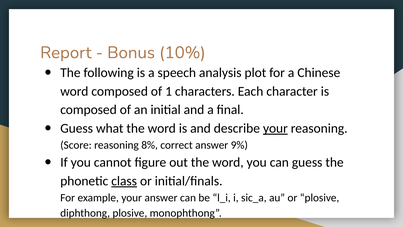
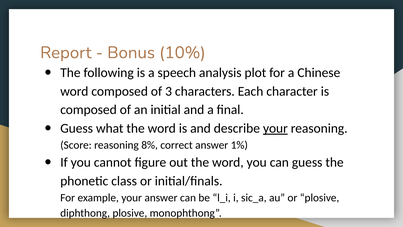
1: 1 -> 3 (169, 91)
9%: 9% -> 1% (239, 145)
class underline: present -> none (124, 181)
